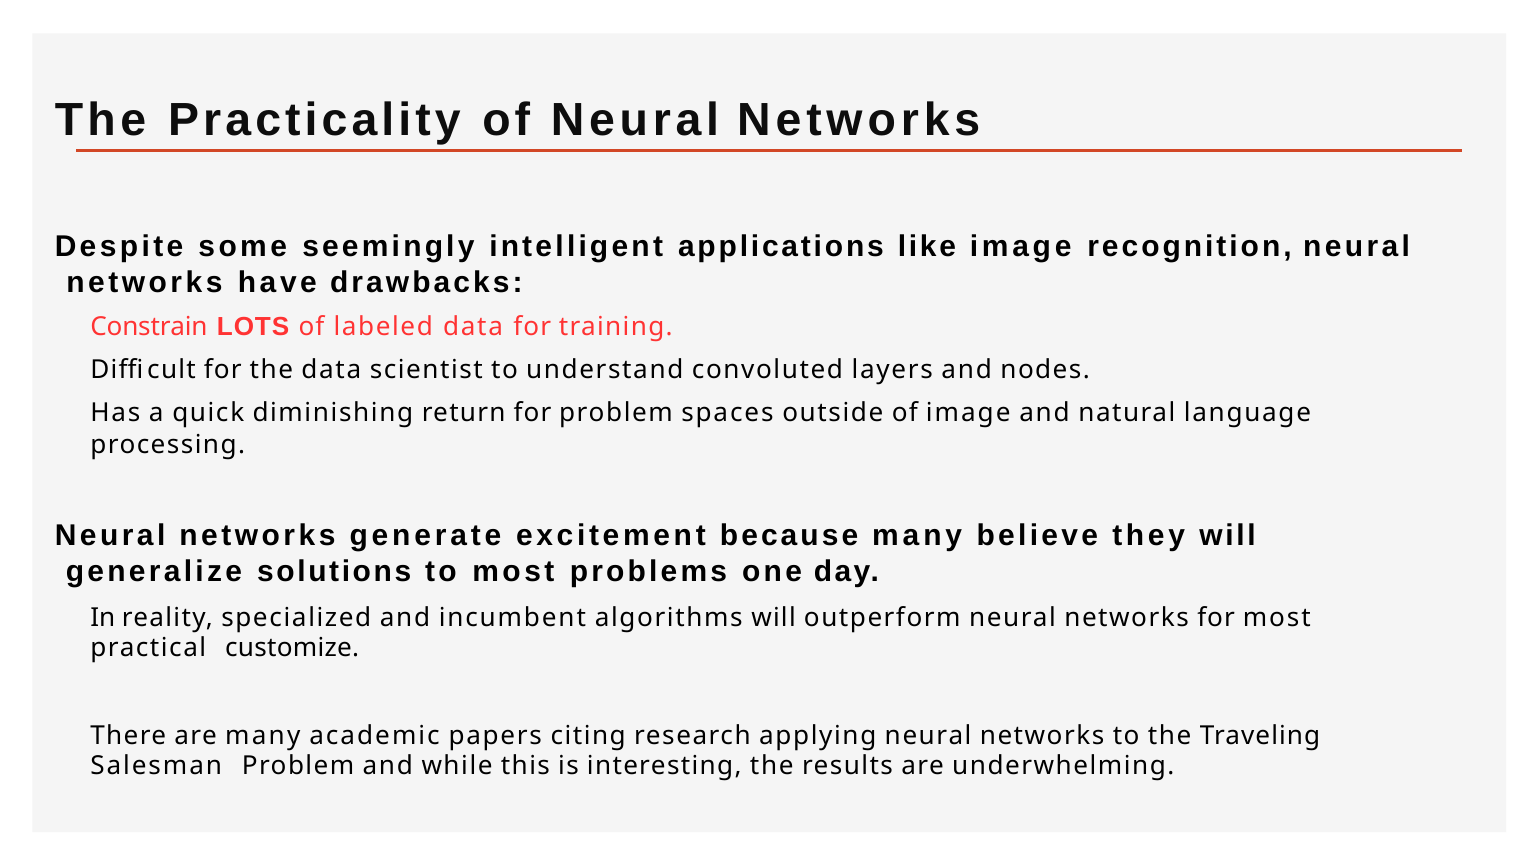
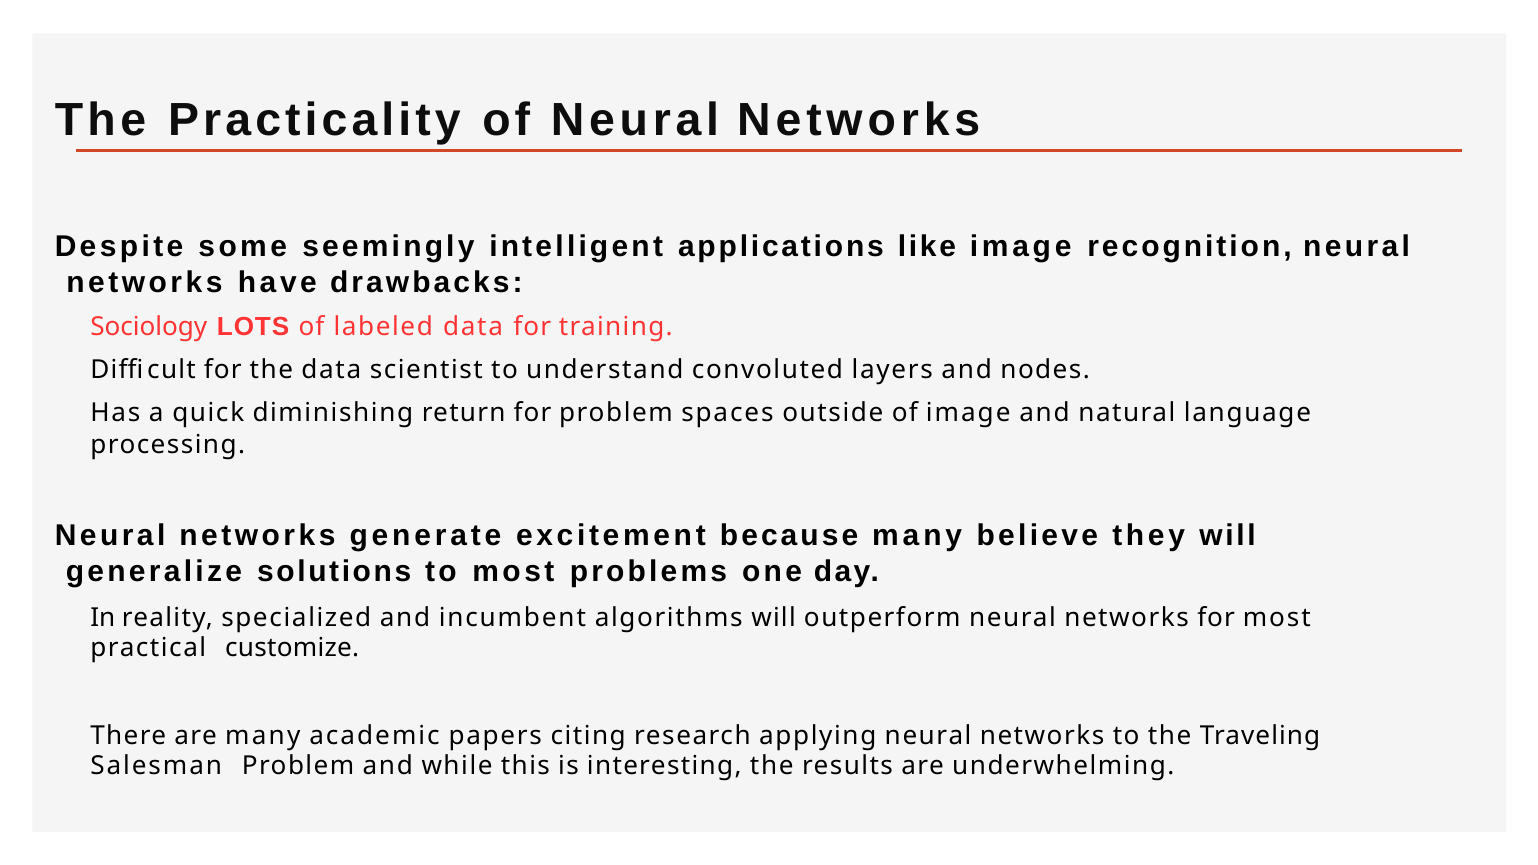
Constrain: Constrain -> Sociology (149, 327)
